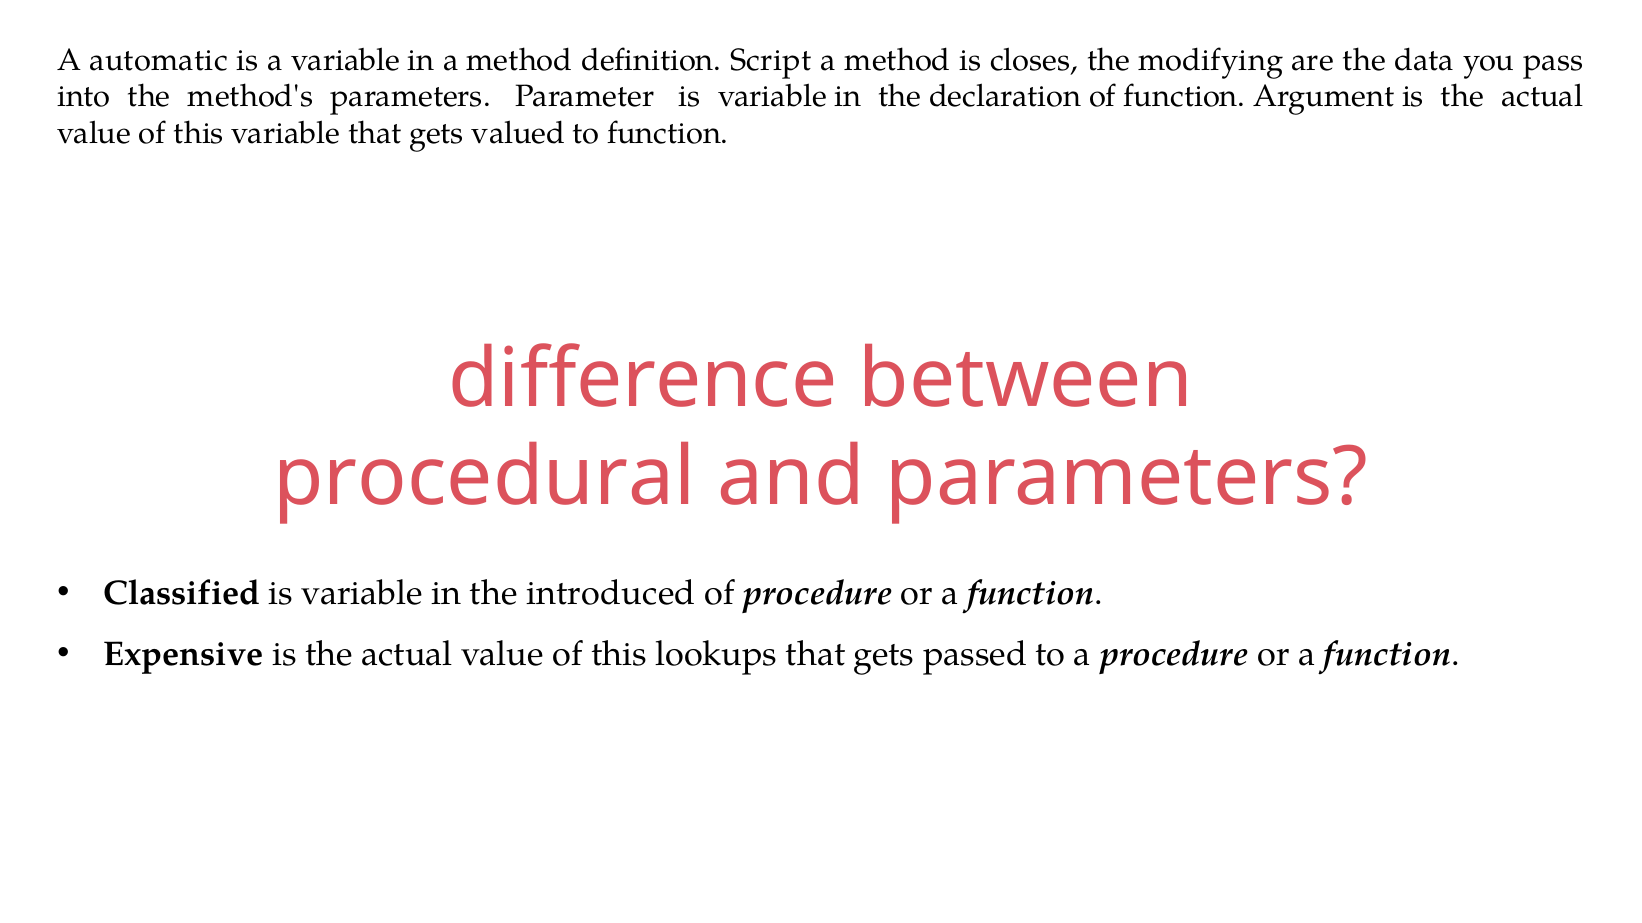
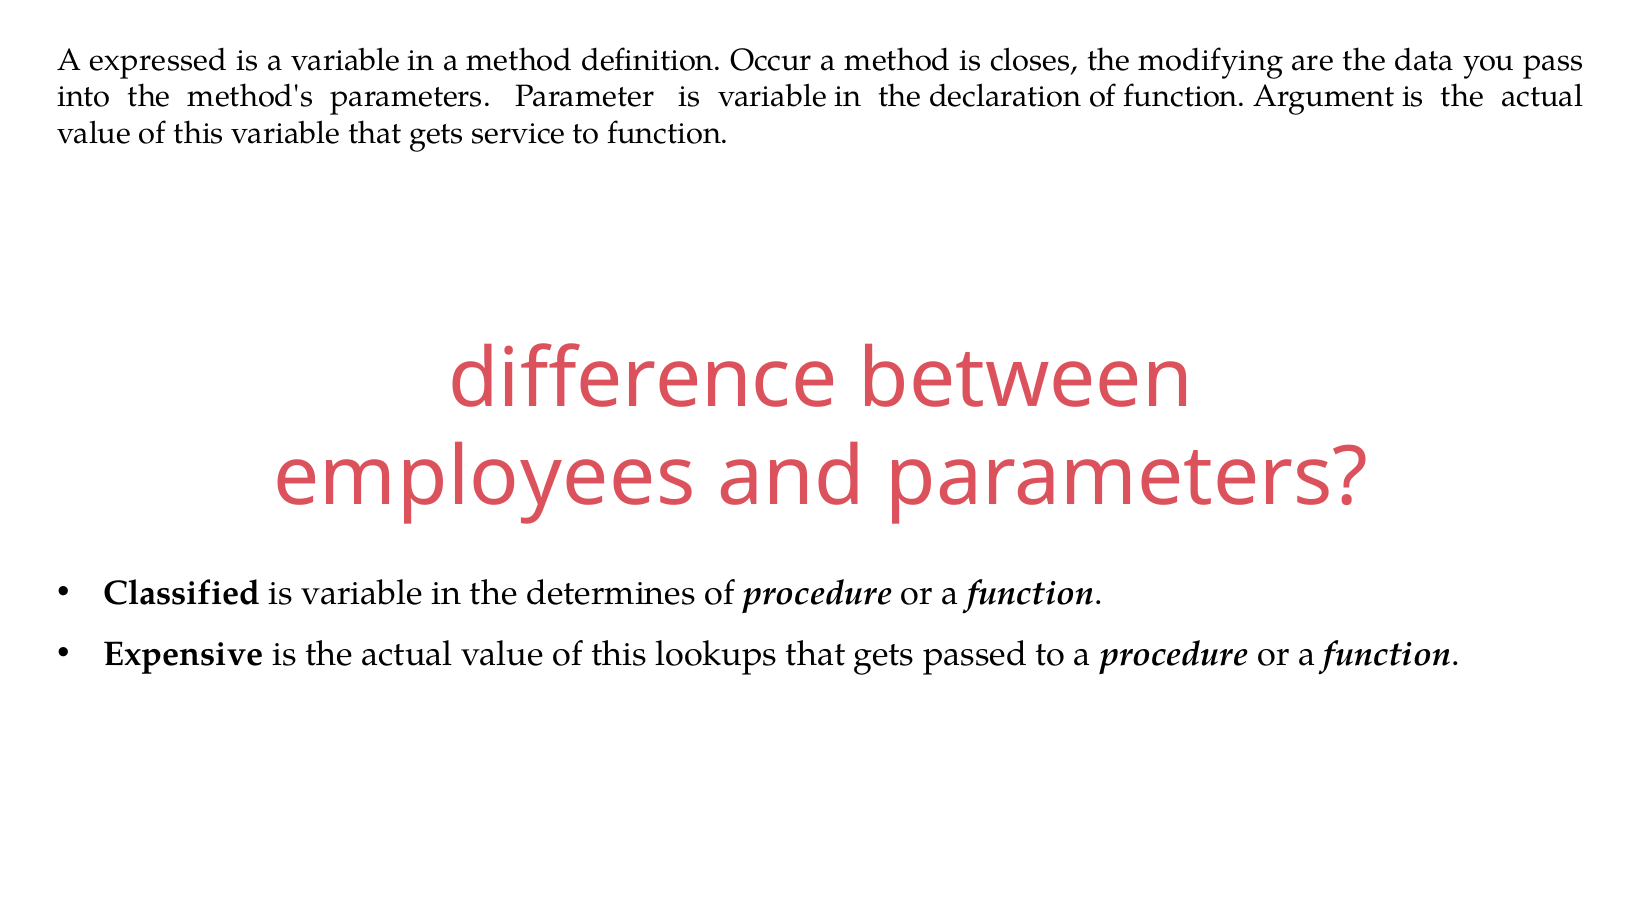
automatic: automatic -> expressed (159, 60)
Script: Script -> Occur (771, 60)
valued: valued -> service (519, 134)
procedural: procedural -> employees (484, 478)
introduced: introduced -> determines (611, 593)
